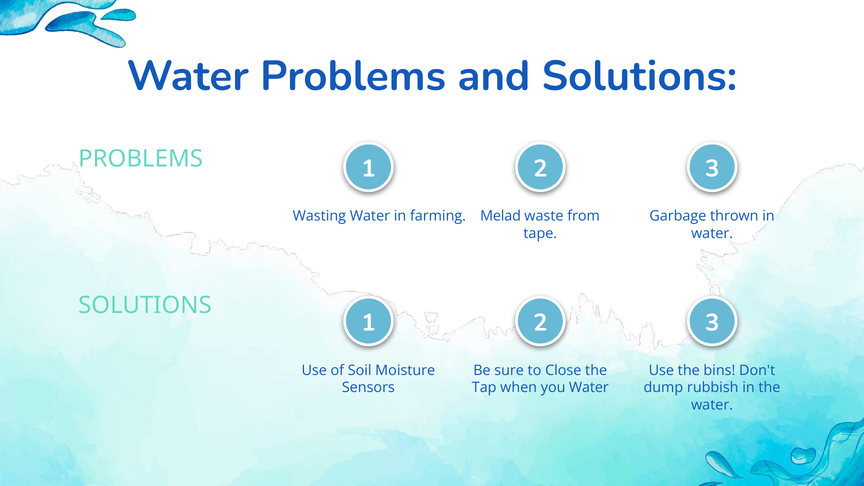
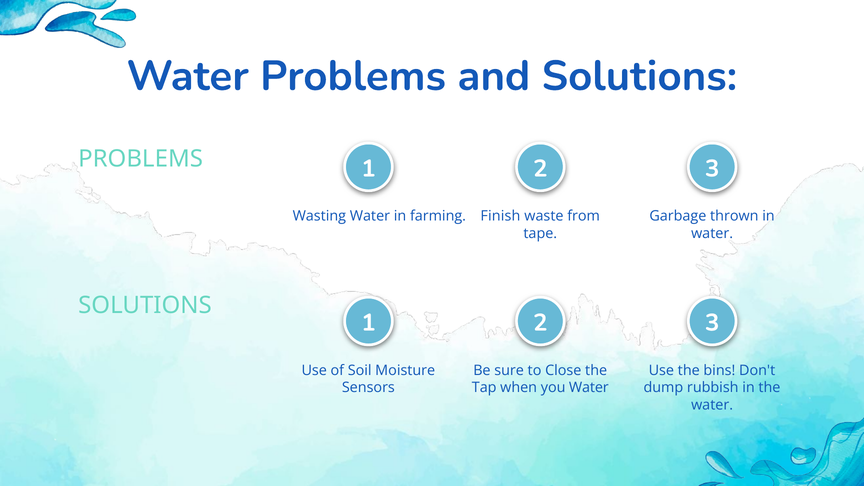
Melad: Melad -> Finish (500, 216)
